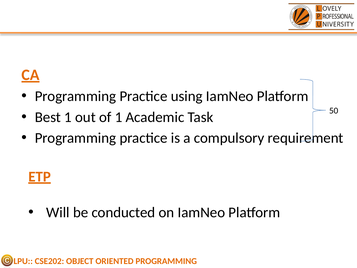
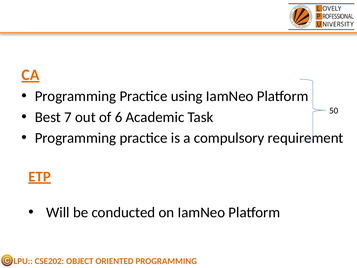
Best 1: 1 -> 7 (68, 117)
of 1: 1 -> 6 (119, 117)
